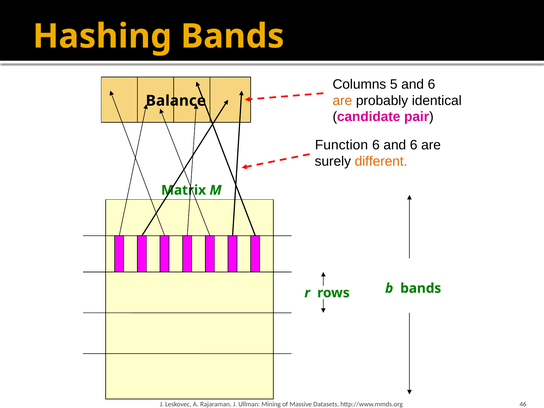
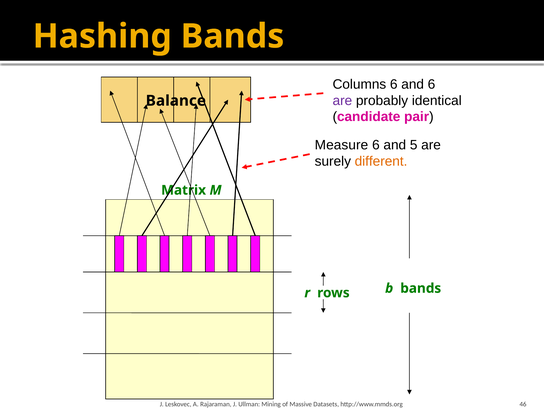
Columns 5: 5 -> 6 (394, 84)
are colour: orange -> purple (342, 101)
Function: Function -> Measure (341, 145)
6 and 6: 6 -> 5 (414, 145)
